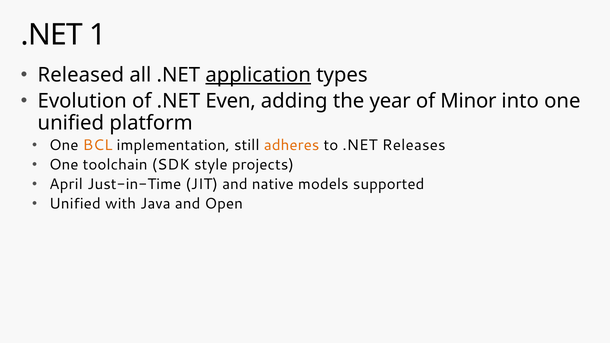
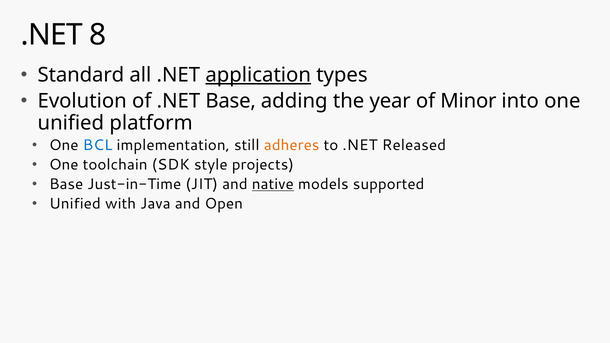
1: 1 -> 8 (98, 35)
Released: Released -> Standard (81, 75)
.NET Even: Even -> Base (231, 101)
BCL colour: orange -> blue (98, 145)
Releases: Releases -> Released (414, 145)
April: April -> Base (66, 184)
native underline: none -> present (273, 184)
